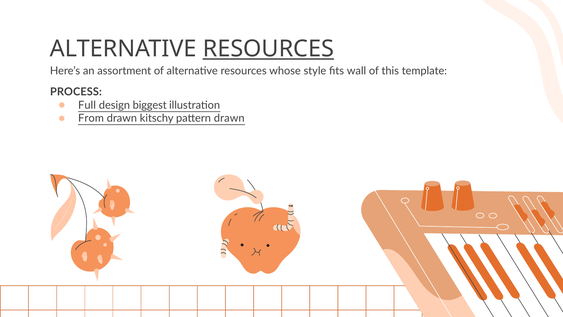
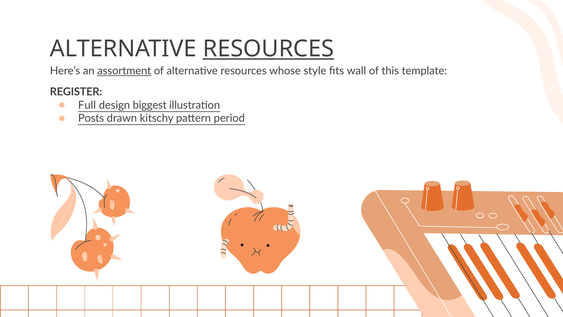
assortment underline: none -> present (124, 71)
PROCESS: PROCESS -> REGISTER (76, 92)
From: From -> Posts (91, 118)
pattern drawn: drawn -> period (229, 118)
